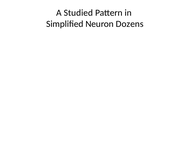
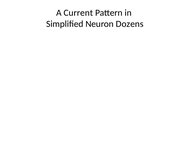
Studied: Studied -> Current (78, 13)
